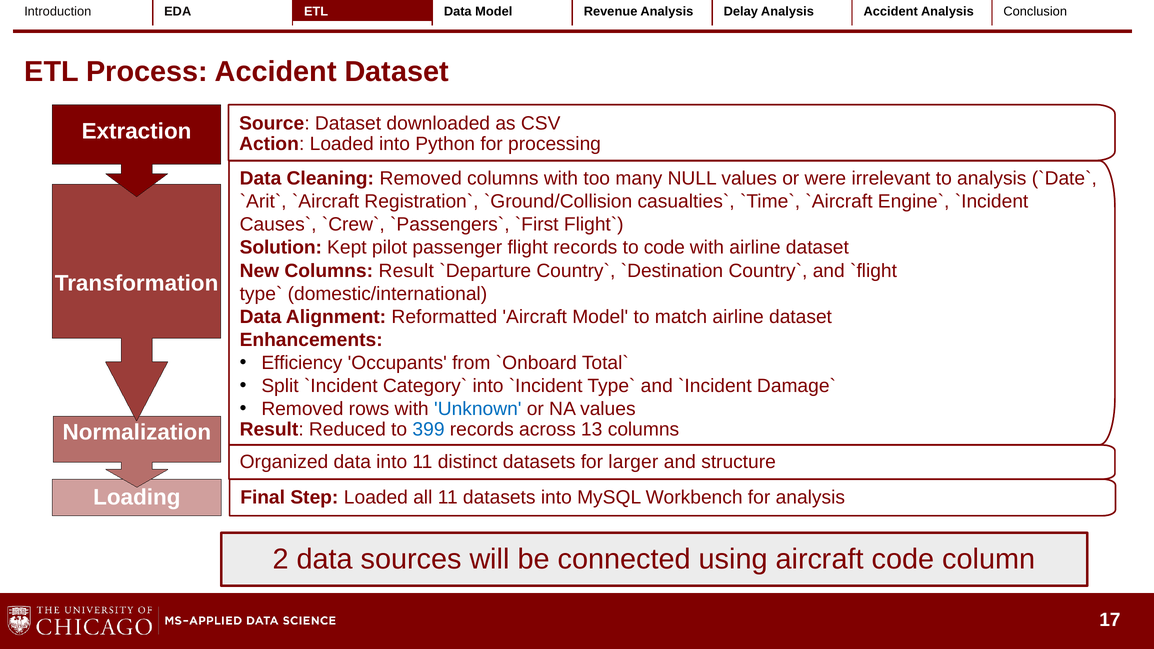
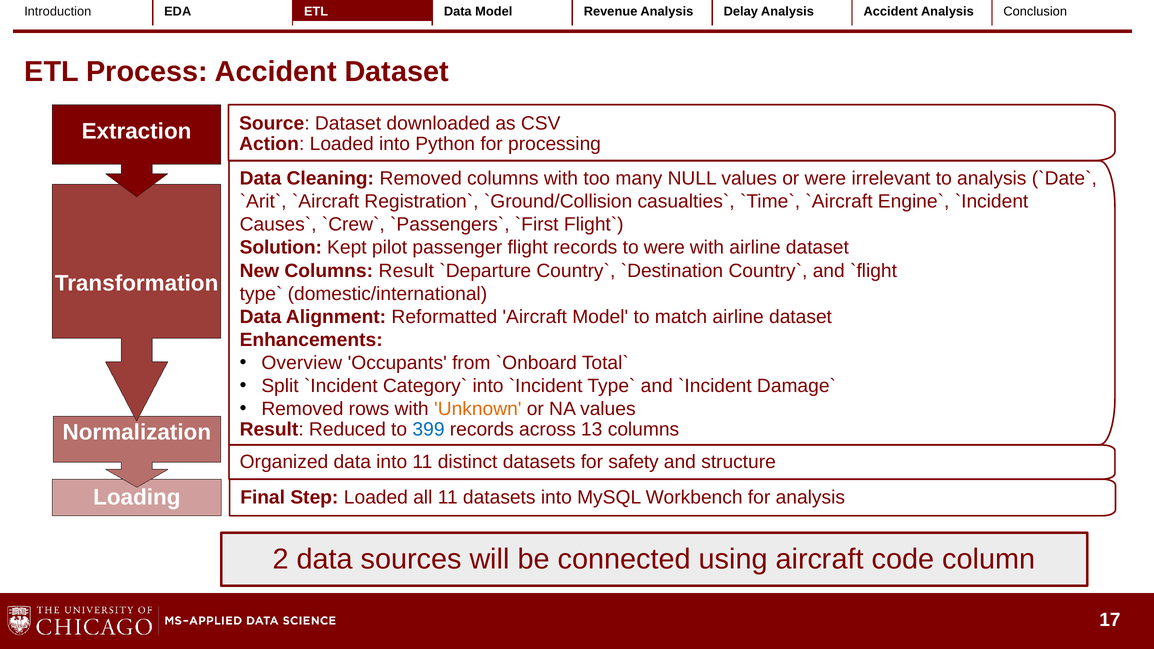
to code: code -> were (664, 248)
Efficiency: Efficiency -> Overview (302, 363)
Unknown colour: blue -> orange (478, 409)
larger: larger -> safety (634, 462)
